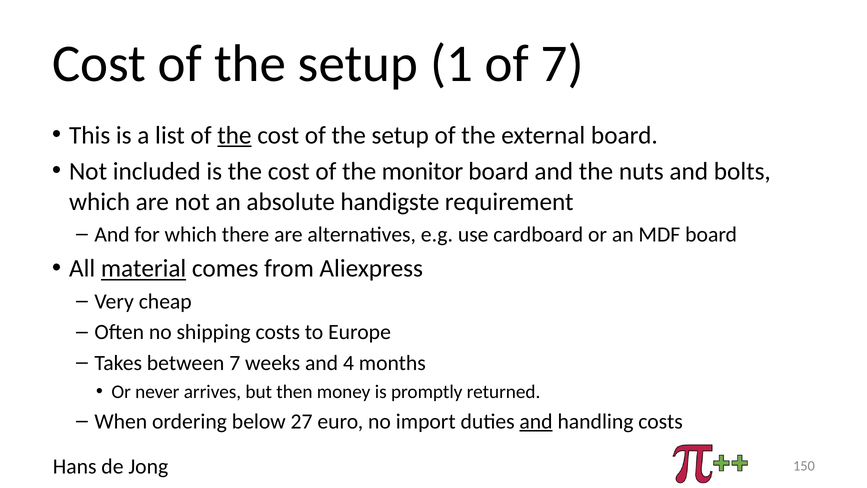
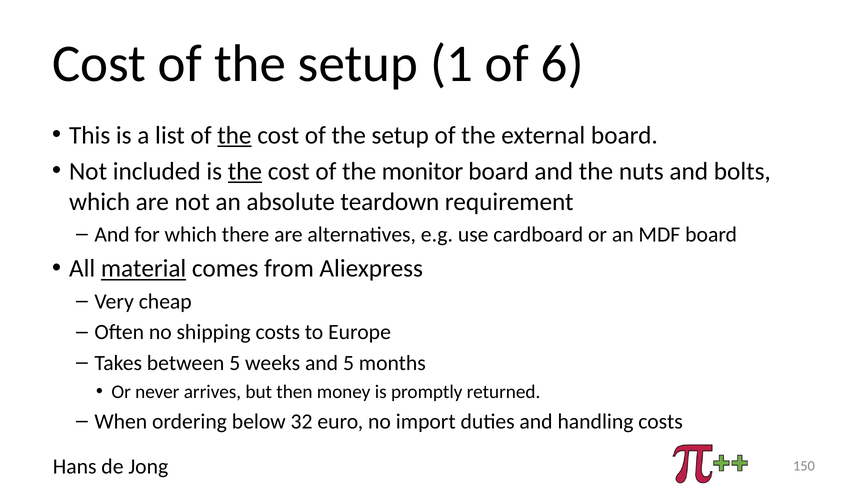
of 7: 7 -> 6 (562, 64)
the underline: none -> present (245, 171)
handigste: handigste -> teardown (390, 202)
between 7: 7 -> 5 (235, 363)
and 4: 4 -> 5 (348, 363)
27: 27 -> 32 (302, 421)
and underline: present -> none (536, 421)
